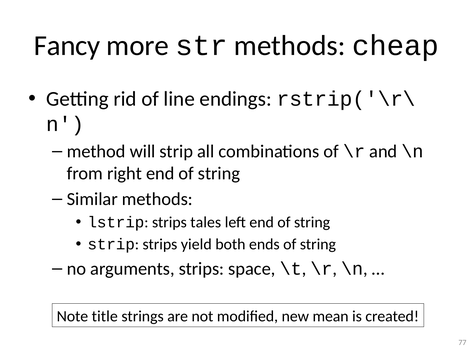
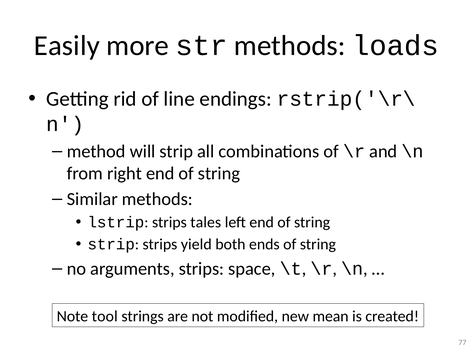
Fancy: Fancy -> Easily (67, 46)
cheap: cheap -> loads (396, 46)
title: title -> tool (105, 317)
